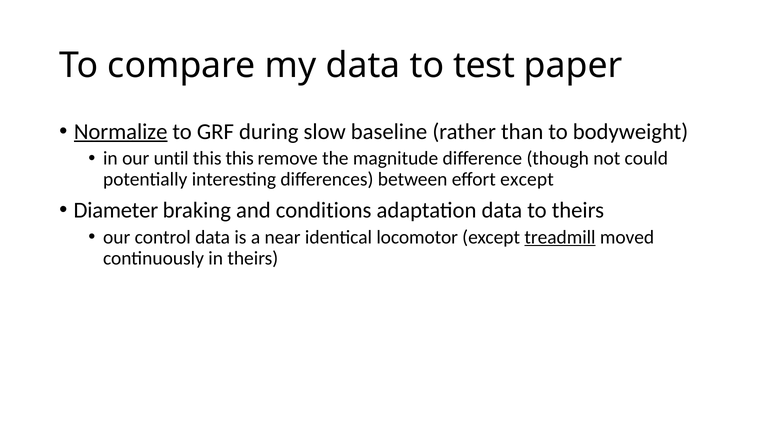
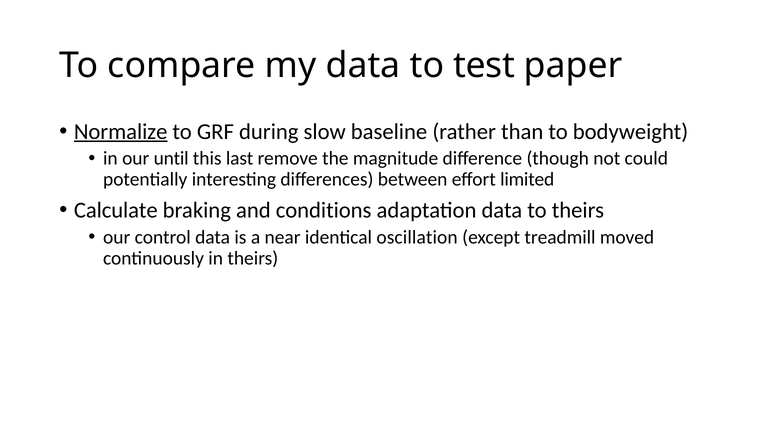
this this: this -> last (240, 158)
effort except: except -> limited (527, 179)
Diameter: Diameter -> Calculate (116, 210)
locomotor: locomotor -> oscillation (417, 237)
treadmill underline: present -> none (560, 237)
